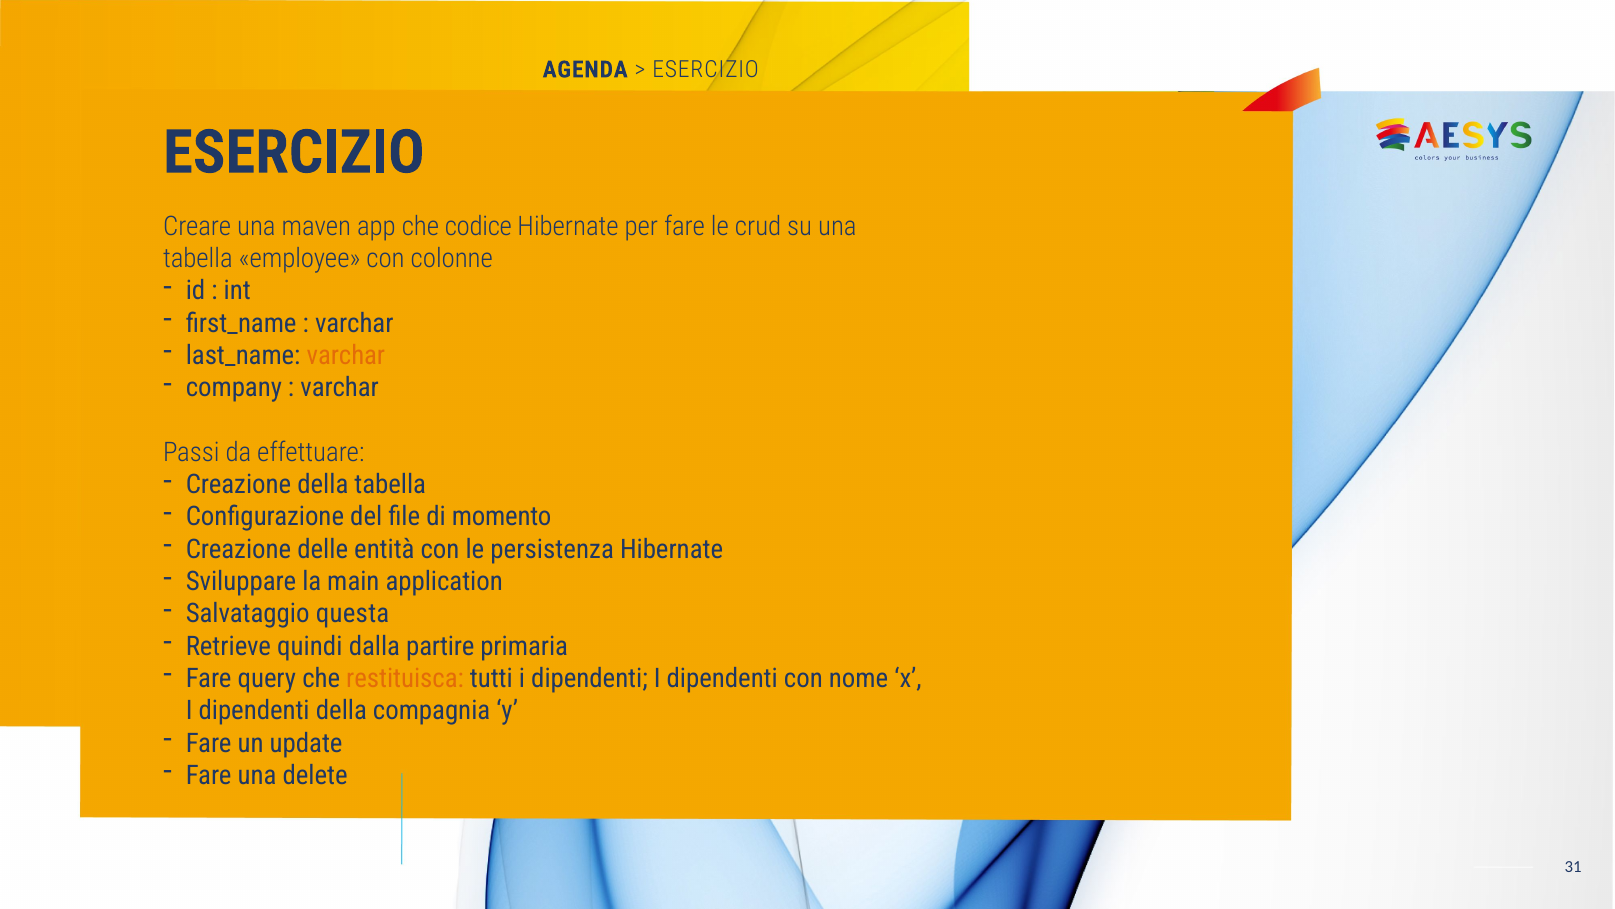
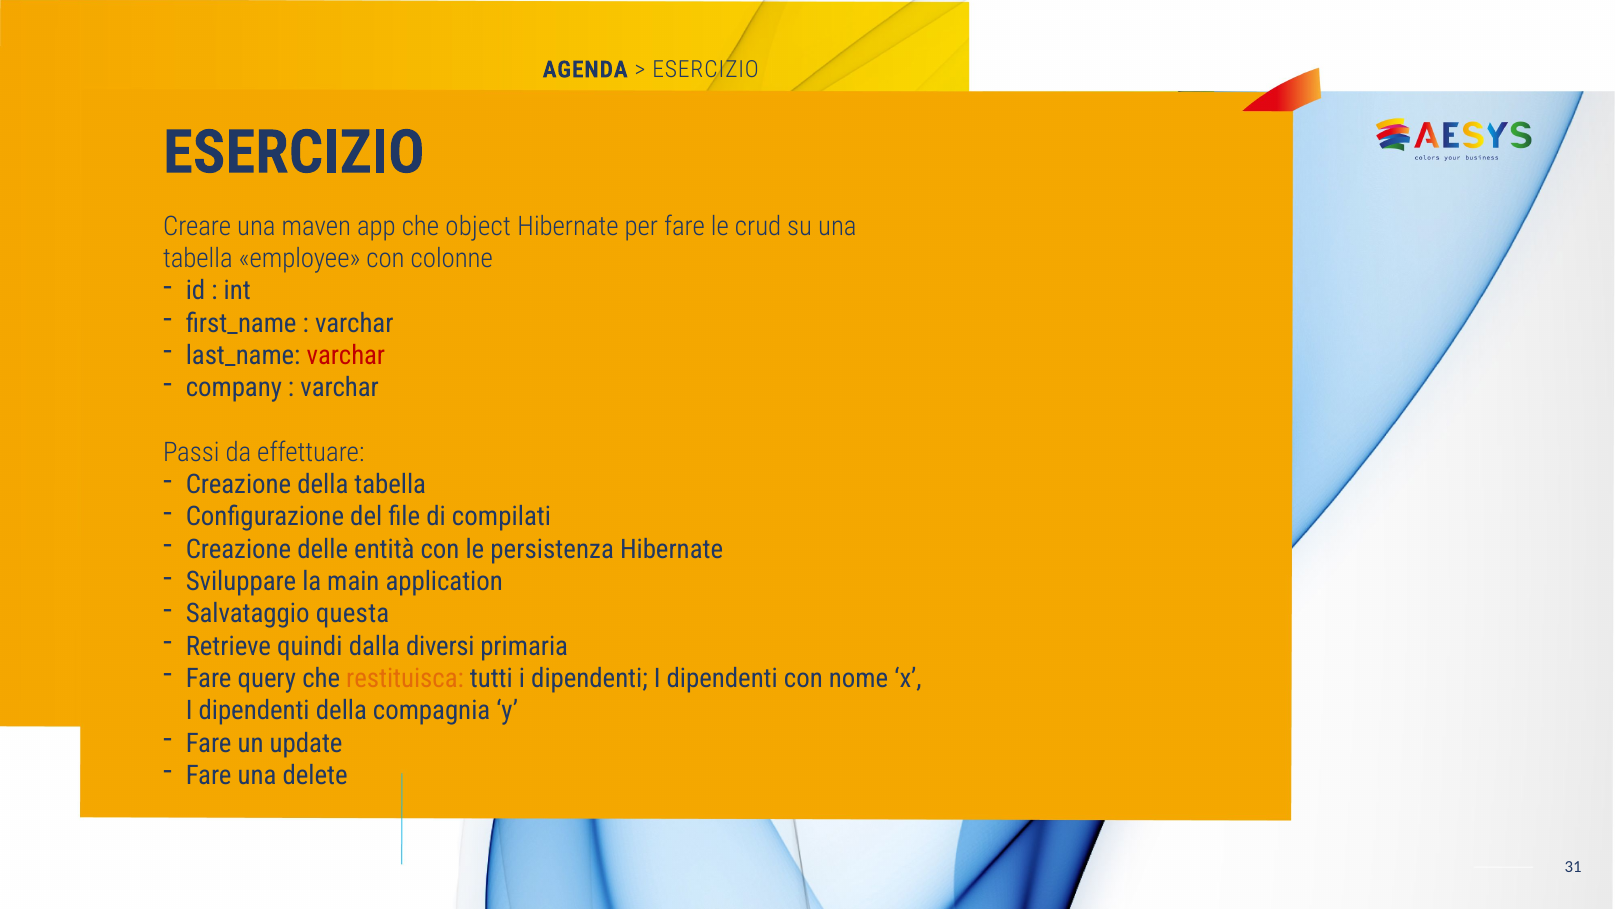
codice: codice -> object (478, 226)
varchar colour: orange -> red (346, 355)
momento: momento -> compilati (502, 517)
partire: partire -> diversi (440, 646)
